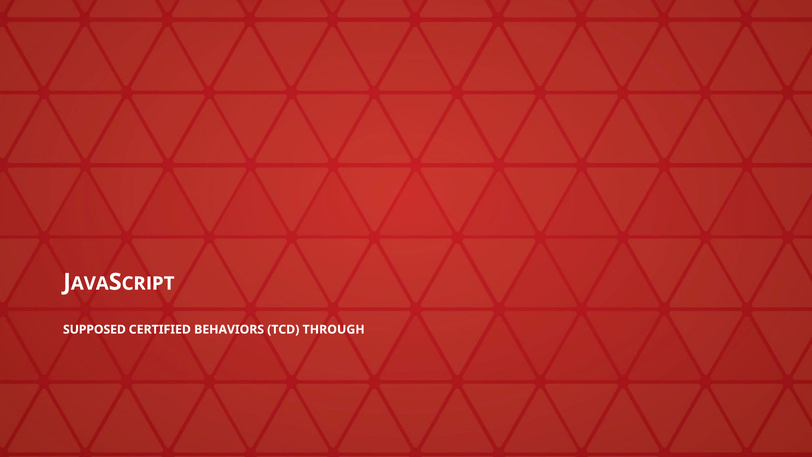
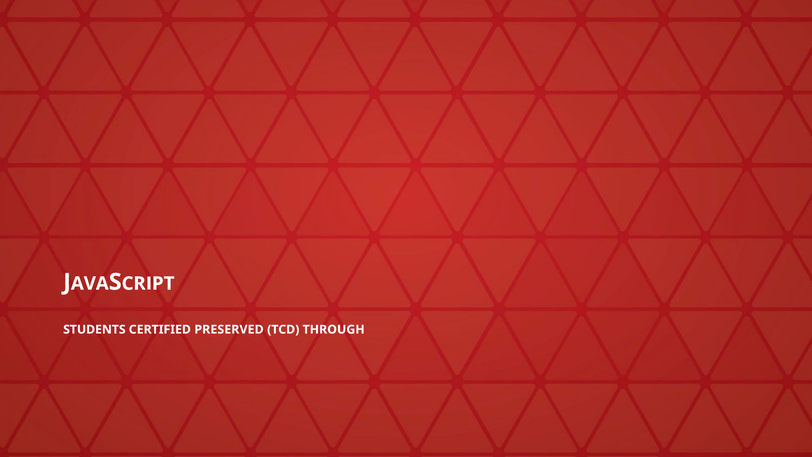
SUPPOSED: SUPPOSED -> STUDENTS (94, 329)
BEHAVIORS: BEHAVIORS -> PRESERVED (229, 329)
